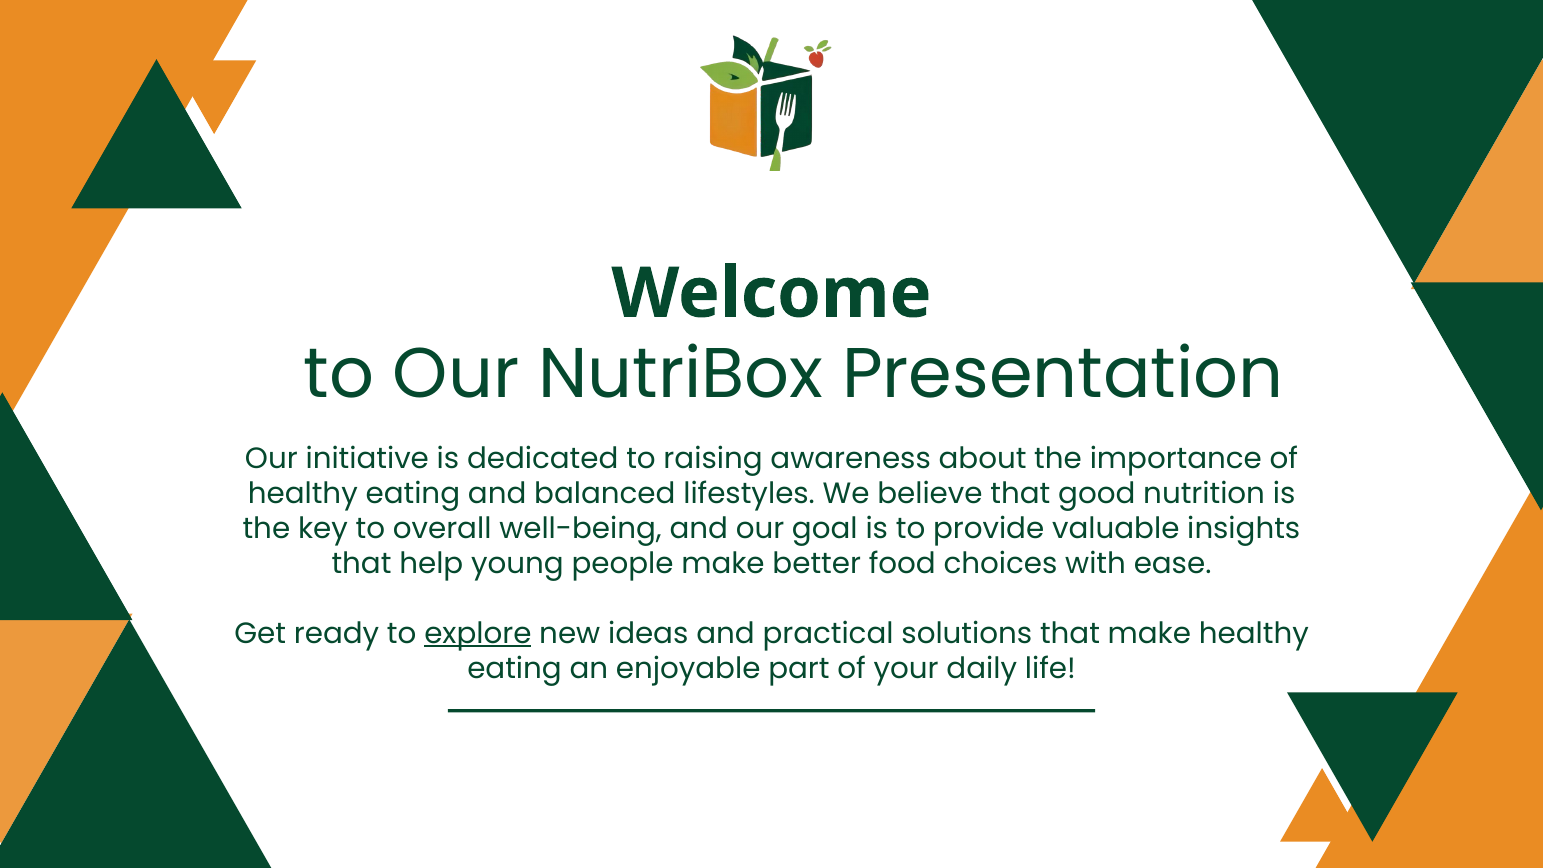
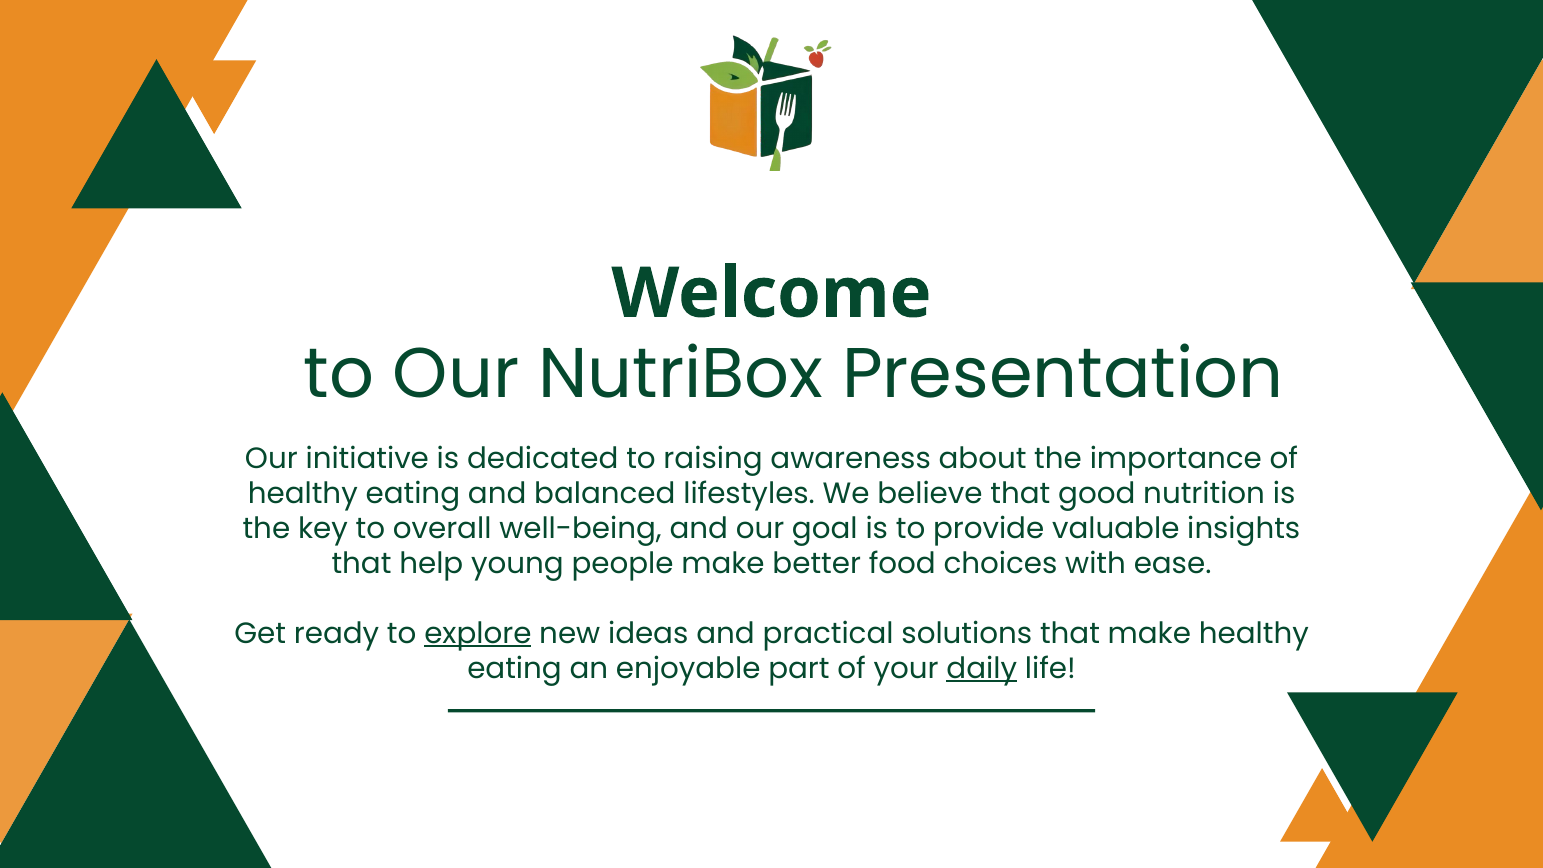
daily underline: none -> present (982, 669)
